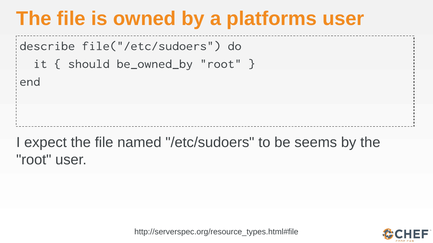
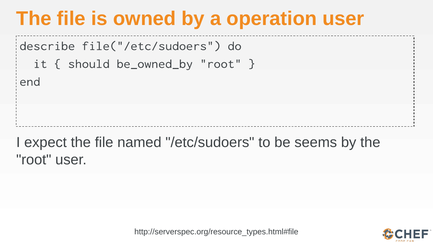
platforms: platforms -> operation (272, 19)
